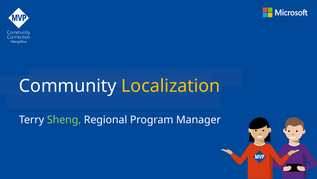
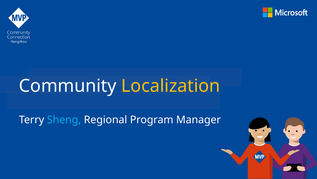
Sheng colour: light green -> light blue (64, 119)
